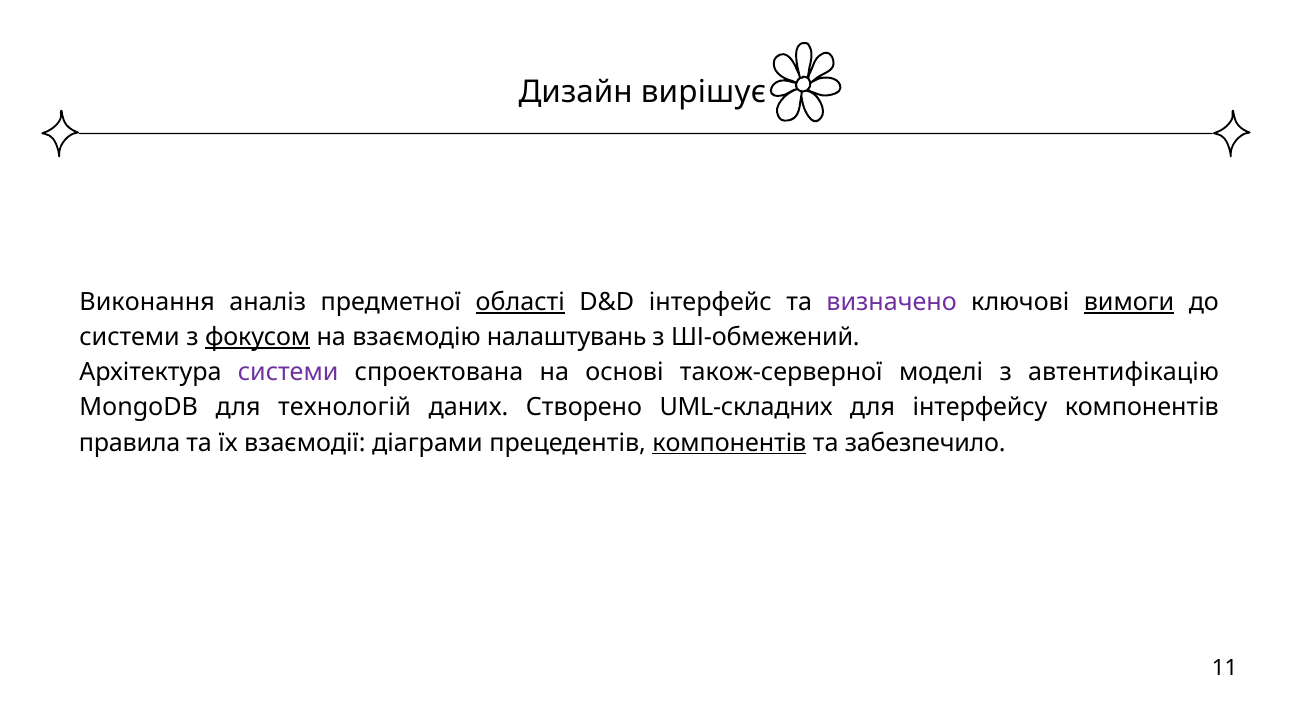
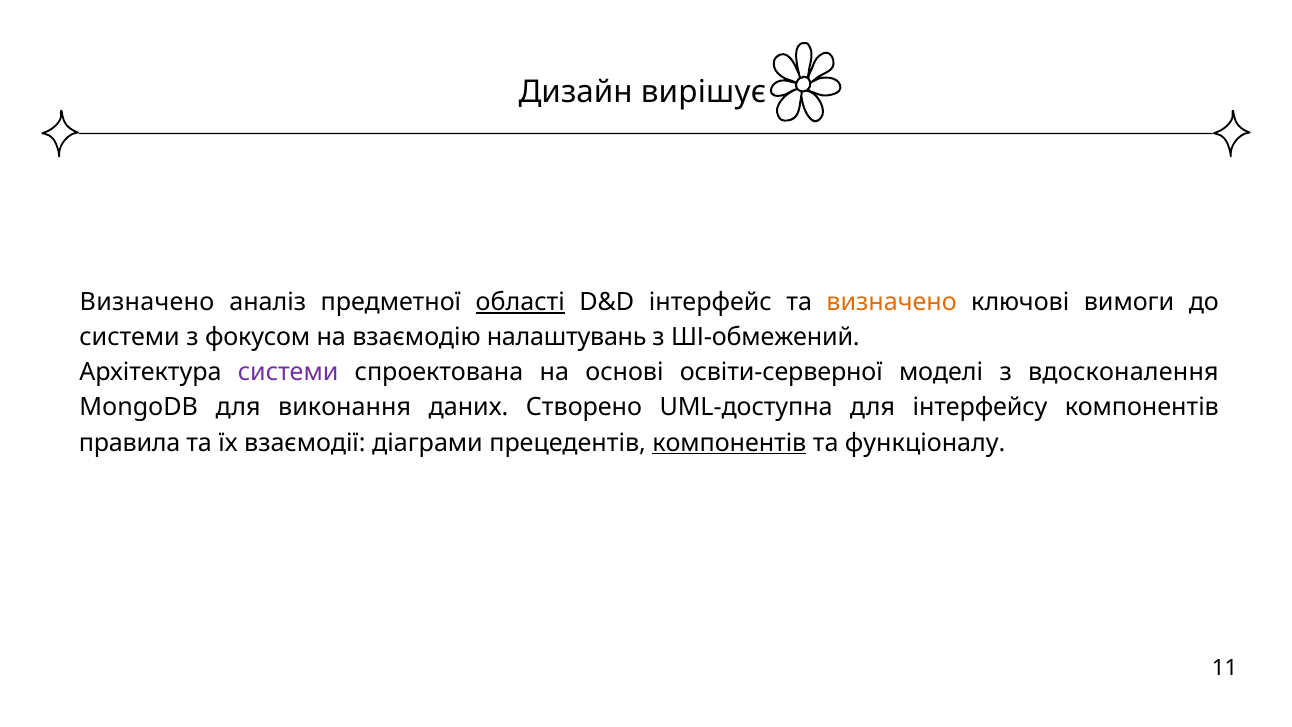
Виконання: Виконання -> Визначено (147, 302)
визначено colour: purple -> orange (892, 302)
вимоги underline: present -> none (1129, 302)
фокусом underline: present -> none (258, 337)
також-серверної: також-серверної -> освіти-серверної (781, 372)
автентифікацію: автентифікацію -> вдосконалення (1123, 372)
технологій: технологій -> виконання (345, 408)
UML-складних: UML-складних -> UML-доступна (746, 408)
забезпечило: забезпечило -> функціоналу (925, 443)
